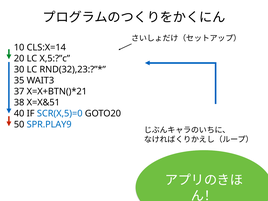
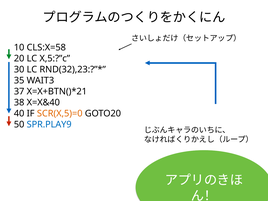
CLS:X=14: CLS:X=14 -> CLS:X=58 (46, 47)
X=X&51: X=X&51 -> X=X&40 (43, 102)
SCR(X,5)=0 colour: blue -> orange (60, 113)
